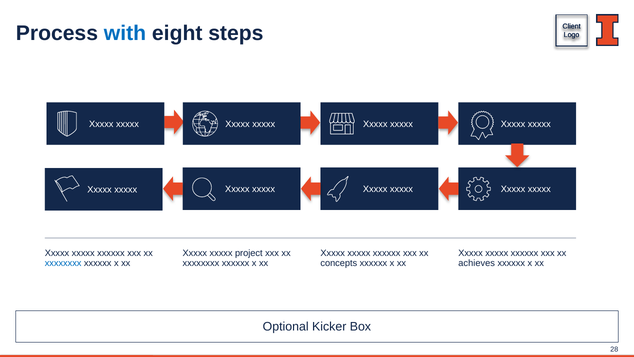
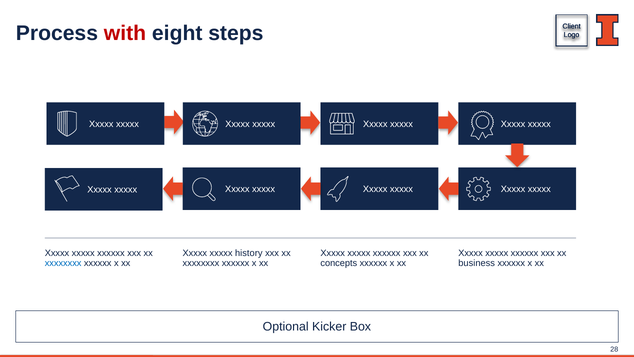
with colour: blue -> red (125, 33)
project: project -> history (249, 253)
achieves: achieves -> business (477, 263)
